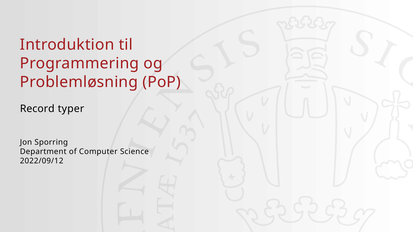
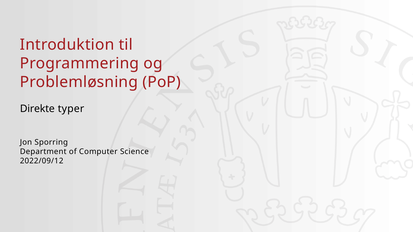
Record: Record -> Direkte (37, 109)
